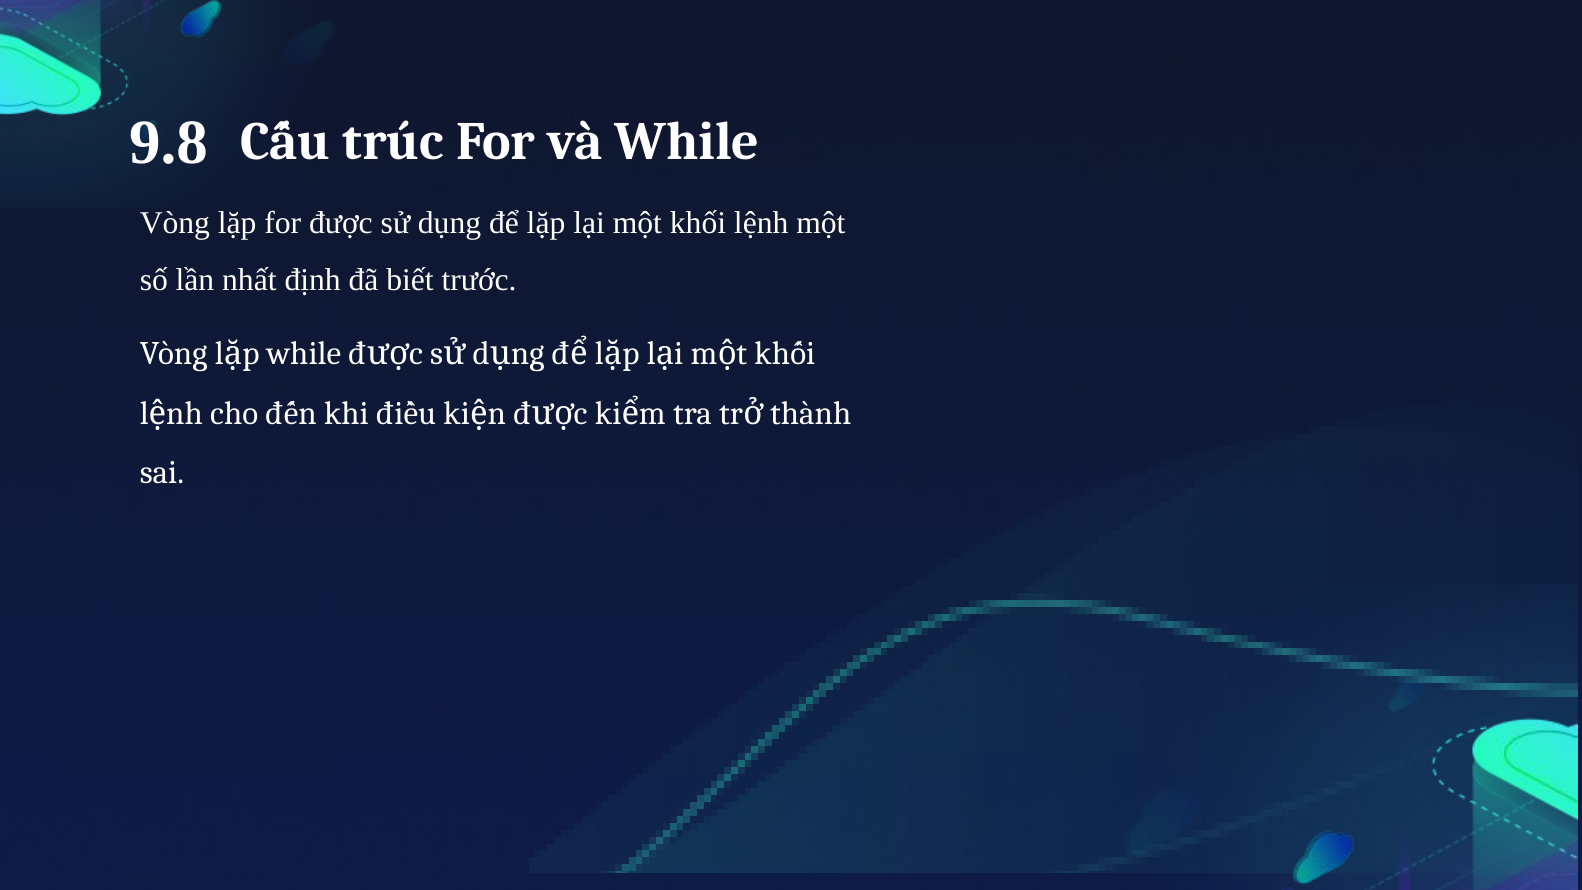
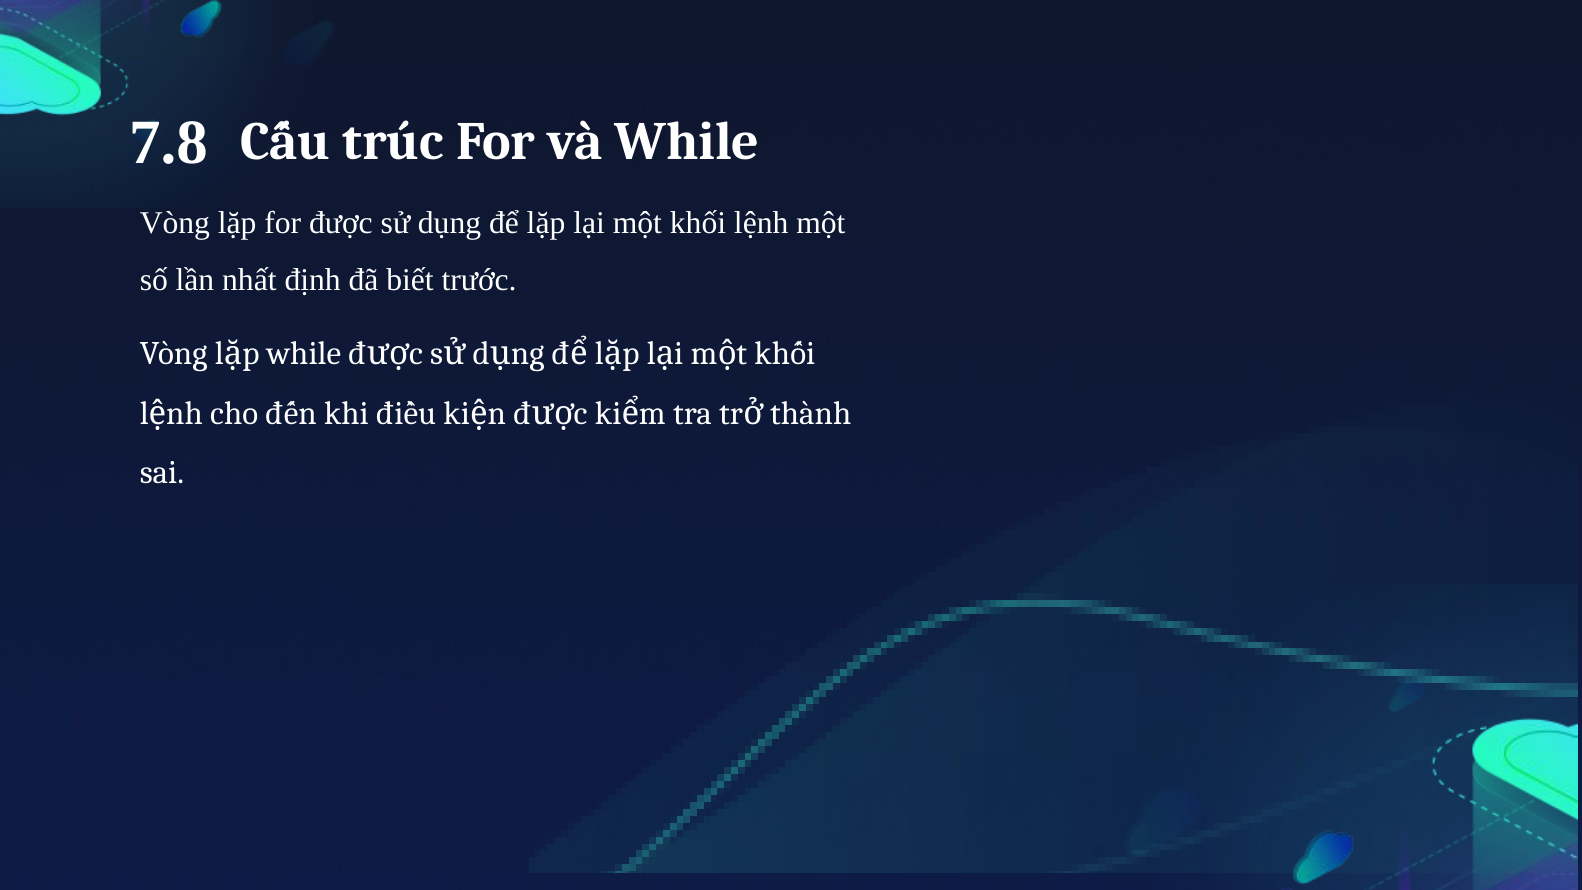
9.8: 9.8 -> 7.8 (168, 142)
